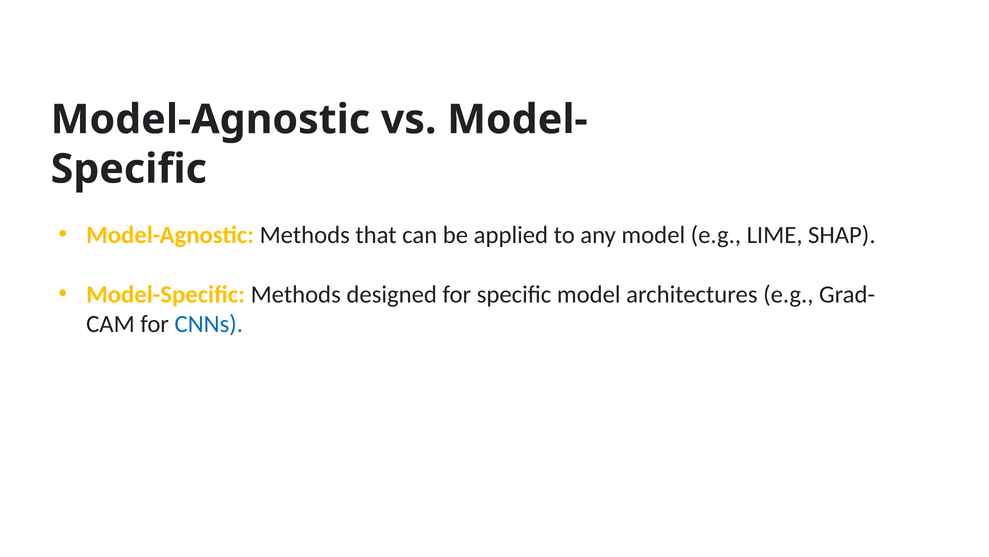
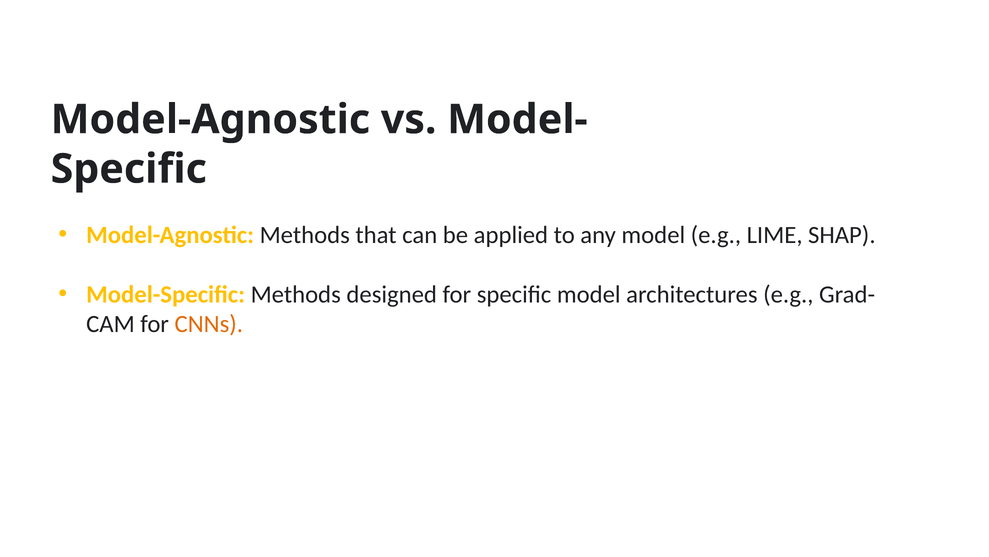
CNNs colour: blue -> orange (209, 324)
